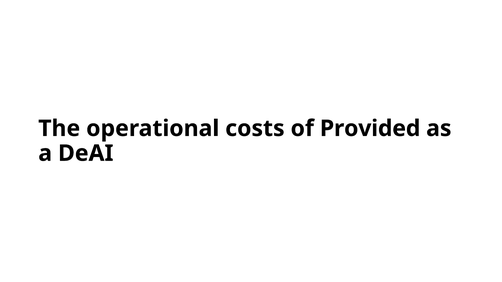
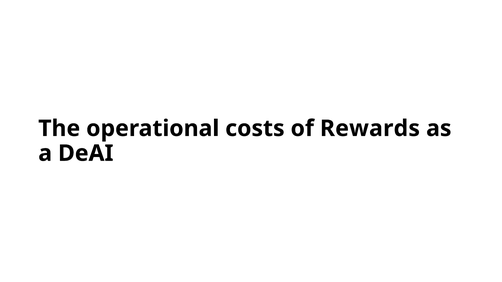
Provided: Provided -> Rewards (370, 129)
